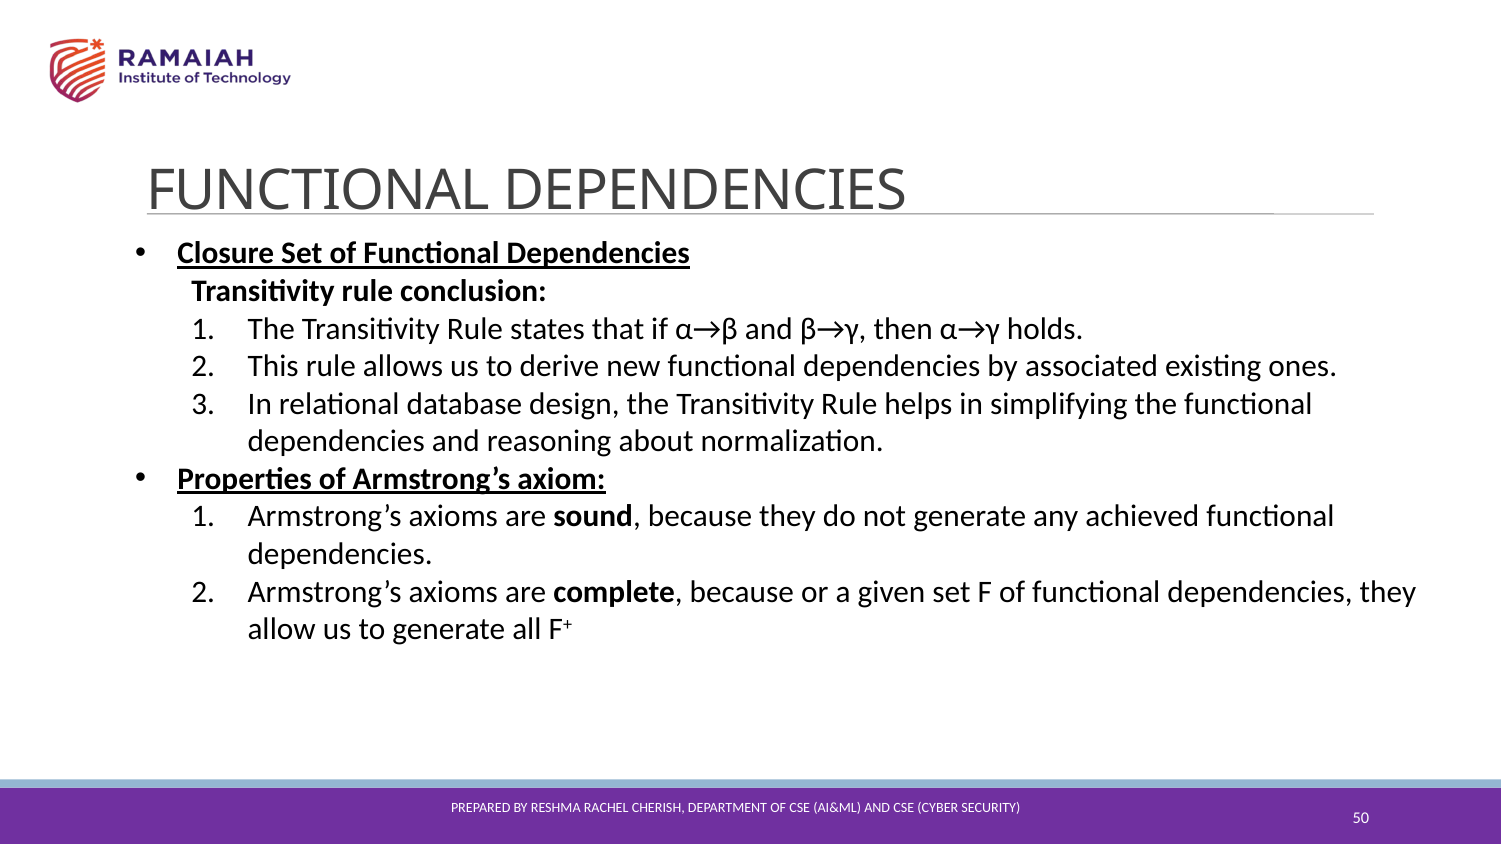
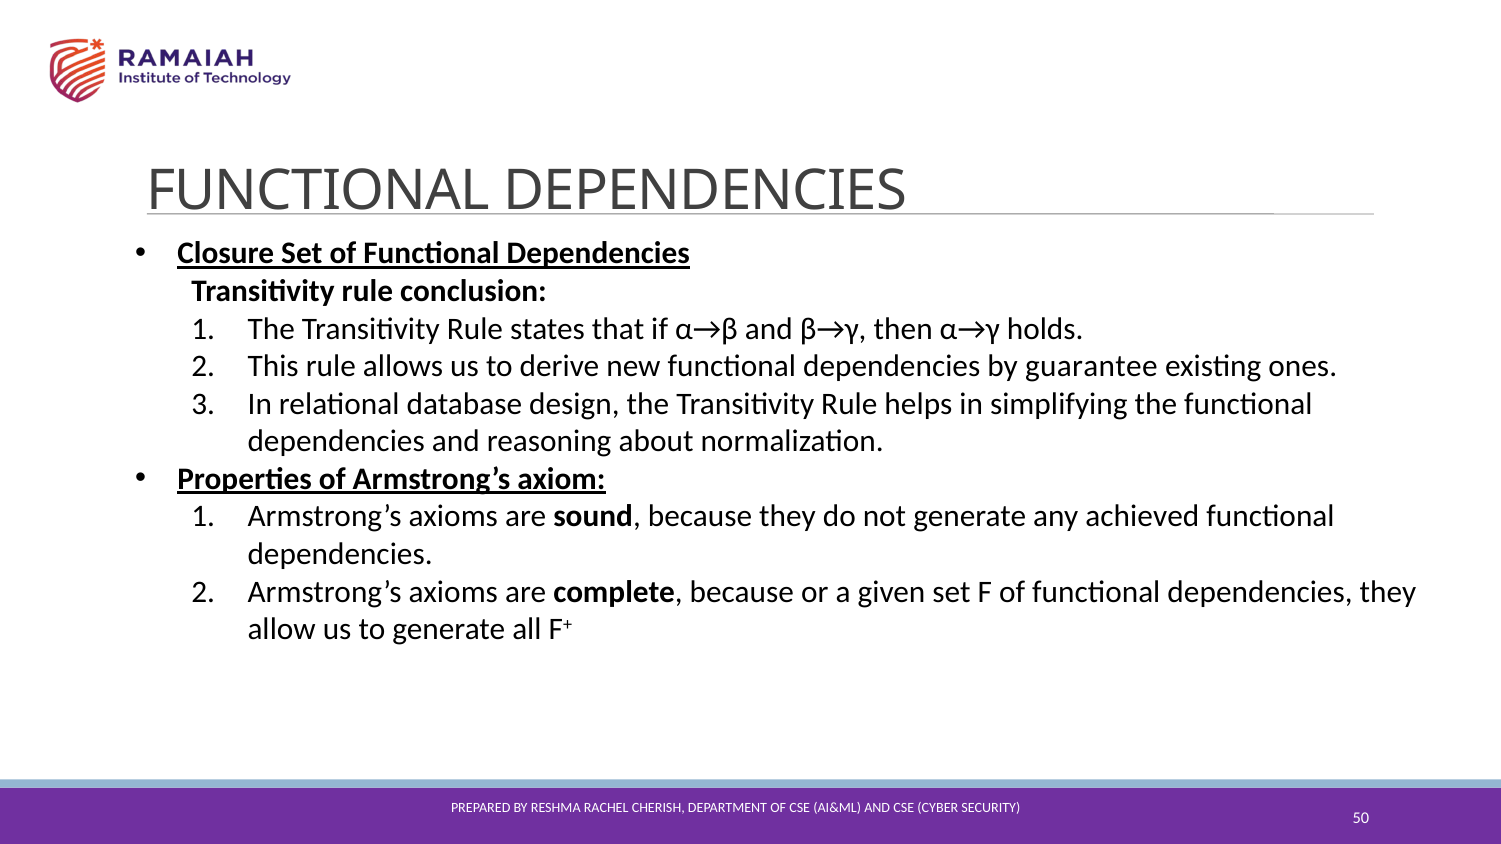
associated: associated -> guarantee (1091, 366)
